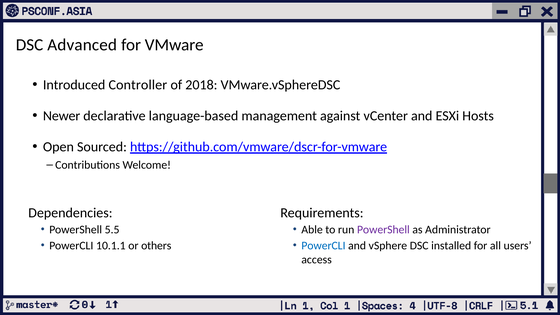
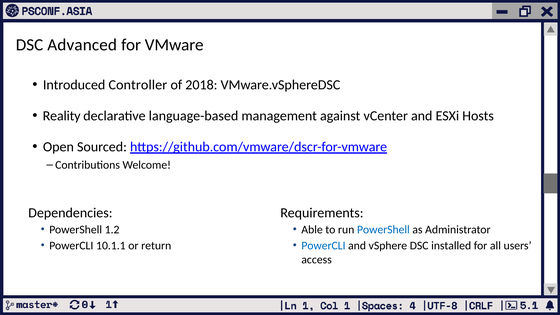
Newer: Newer -> Reality (62, 116)
5.5: 5.5 -> 1.2 (112, 230)
PowerShell colour: purple -> blue (383, 230)
others: others -> return (156, 246)
